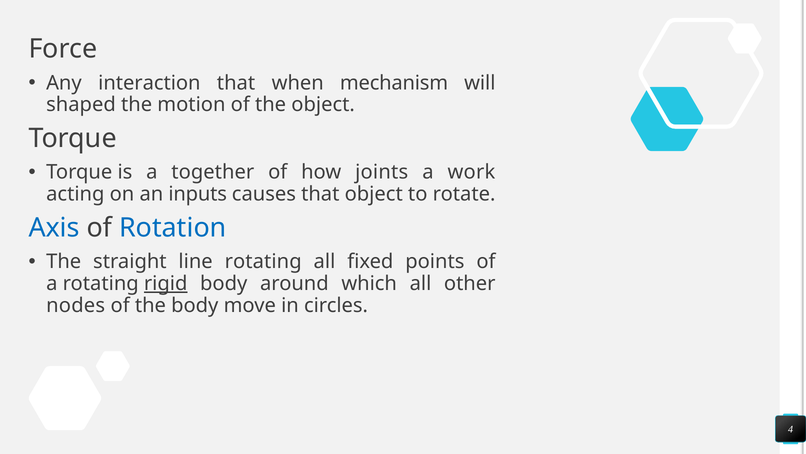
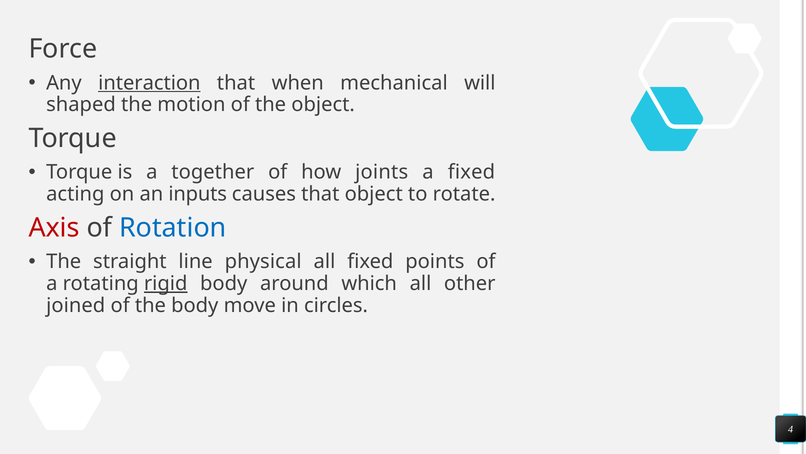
interaction underline: none -> present (149, 83)
mechanism: mechanism -> mechanical (394, 83)
a work: work -> fixed (471, 172)
Axis colour: blue -> red (54, 228)
line rotating: rotating -> physical (263, 261)
nodes: nodes -> joined (76, 305)
